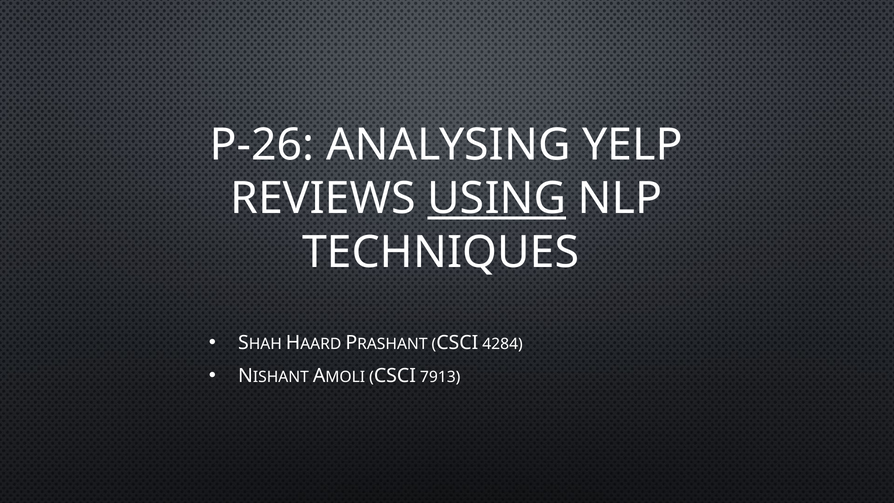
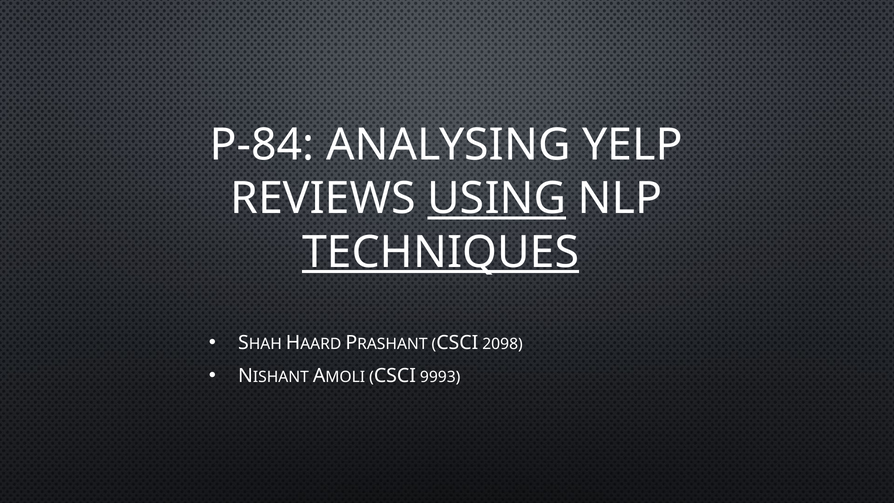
P-26: P-26 -> P-84 (262, 145)
TECHNIQUES underline: none -> present (441, 252)
4284: 4284 -> 2098 (503, 344)
7913: 7913 -> 9993 (440, 377)
